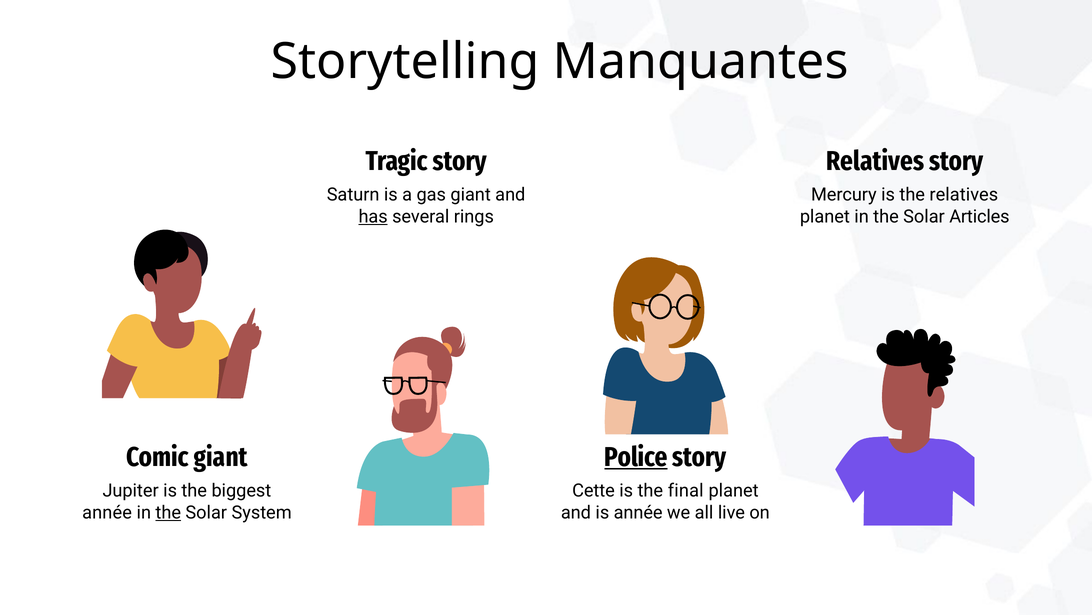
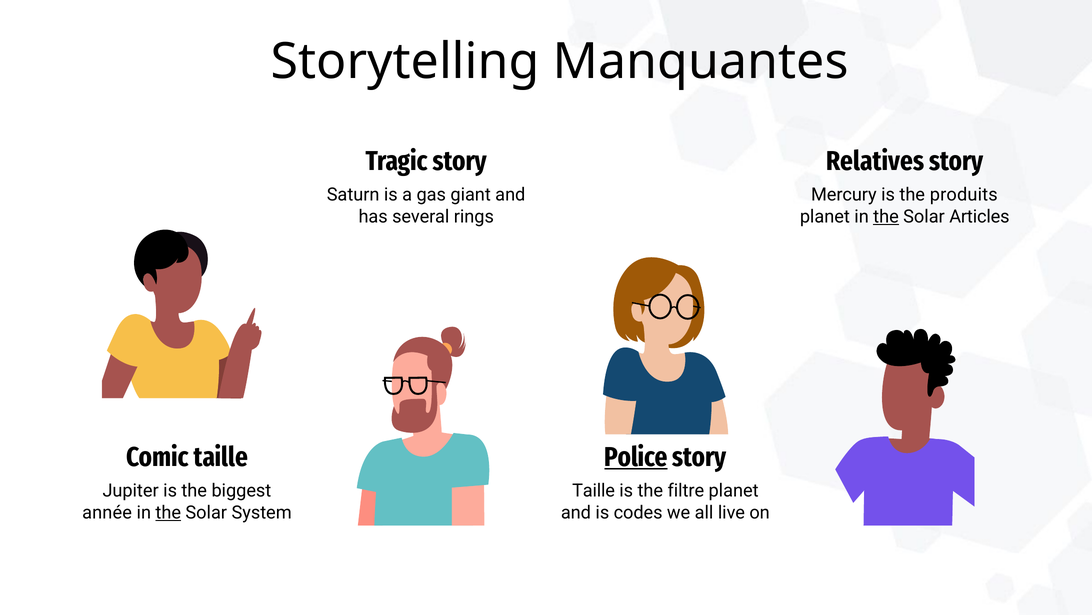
the relatives: relatives -> produits (964, 194)
has underline: present -> none (373, 216)
the underline: none -> present (886, 216)
Comic giant: giant -> taille (221, 456)
Cette: Cette -> Taille (594, 490)
final: final -> filtre (686, 490)
is année: année -> codes (638, 512)
